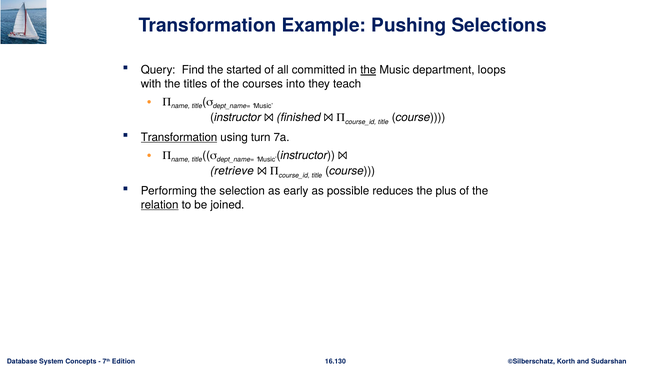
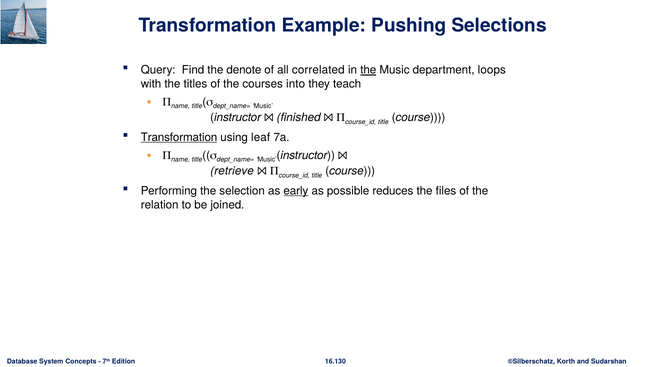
started: started -> denote (244, 70)
committed: committed -> correlated (318, 70)
turn: turn -> leaf (261, 137)
early underline: none -> present (296, 191)
plus: plus -> files (446, 191)
relation underline: present -> none (160, 205)
